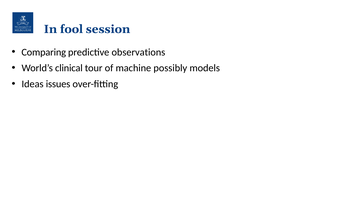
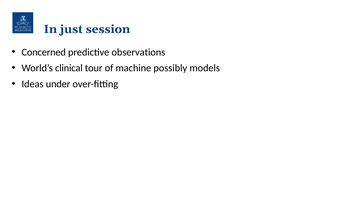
fool: fool -> just (71, 29)
Comparing: Comparing -> Concerned (44, 52)
issues: issues -> under (58, 84)
